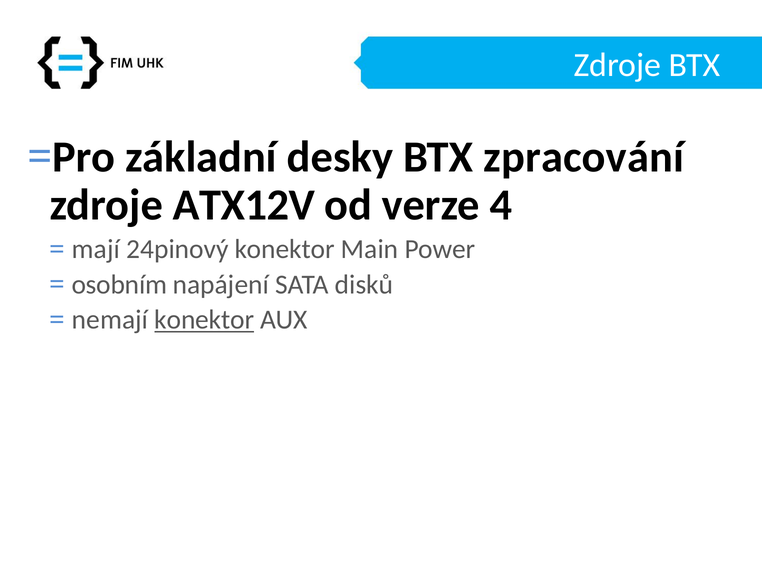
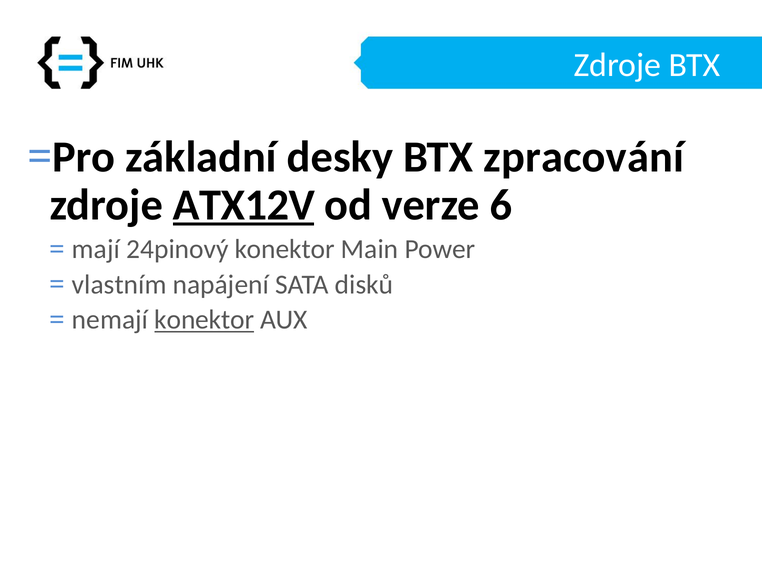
ATX12V underline: none -> present (244, 205)
4: 4 -> 6 (501, 205)
osobním: osobním -> vlastním (119, 285)
